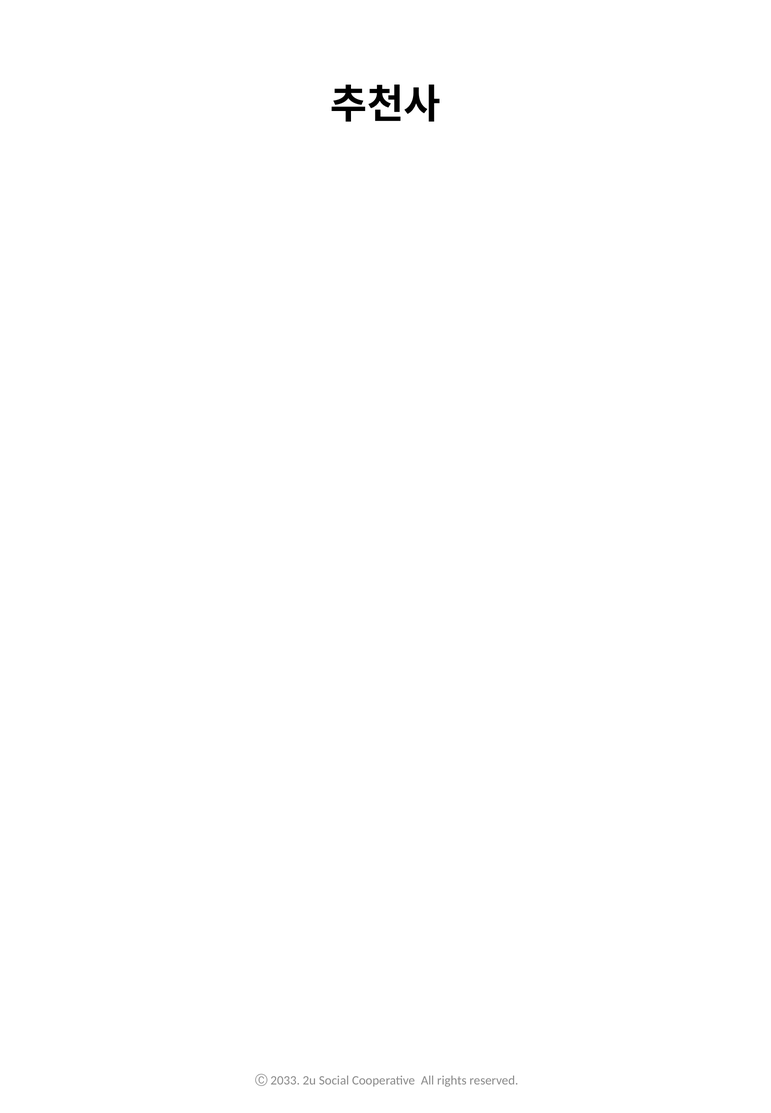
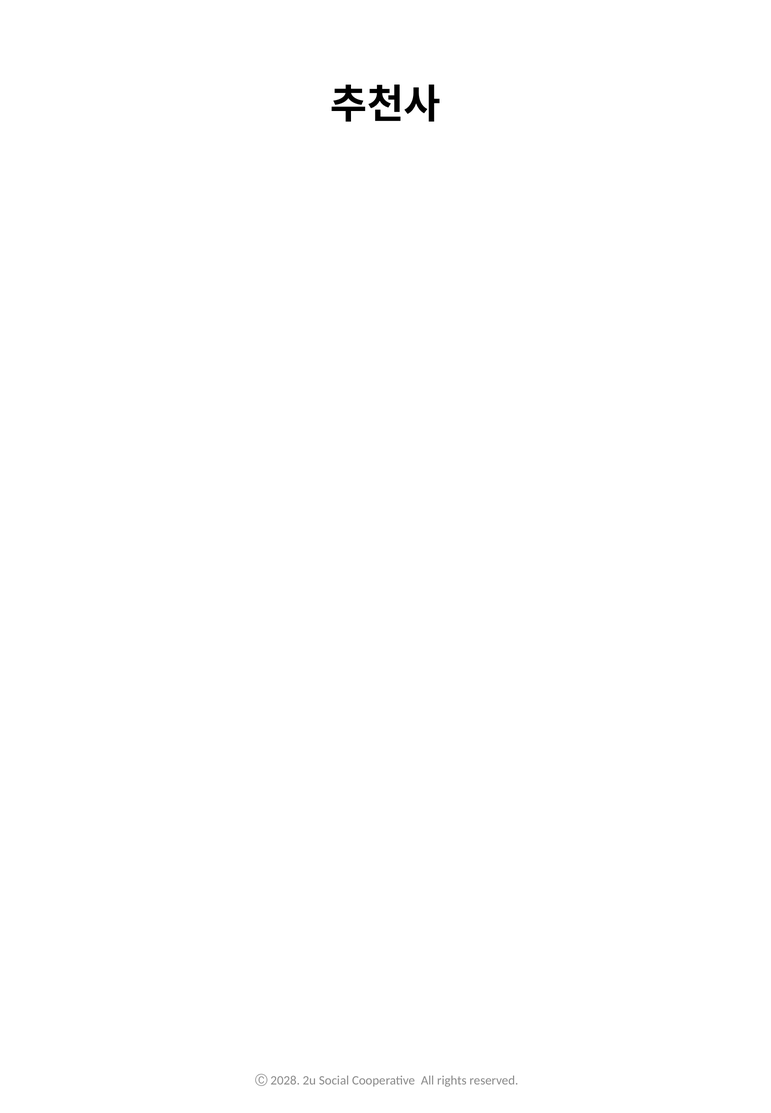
2033: 2033 -> 2028 (285, 1081)
